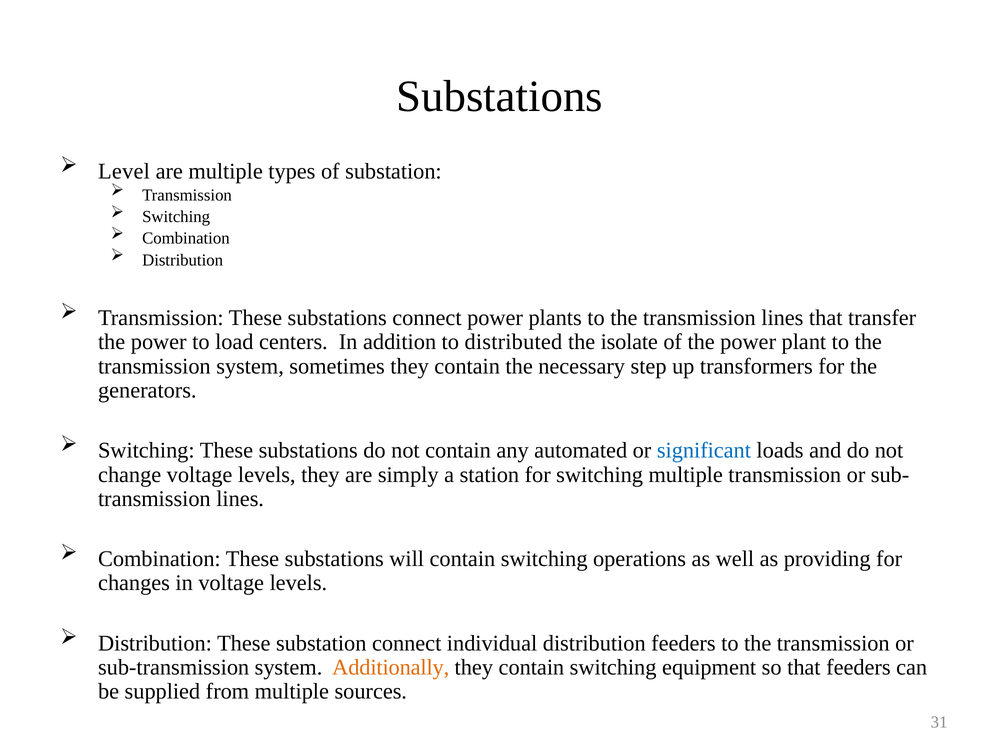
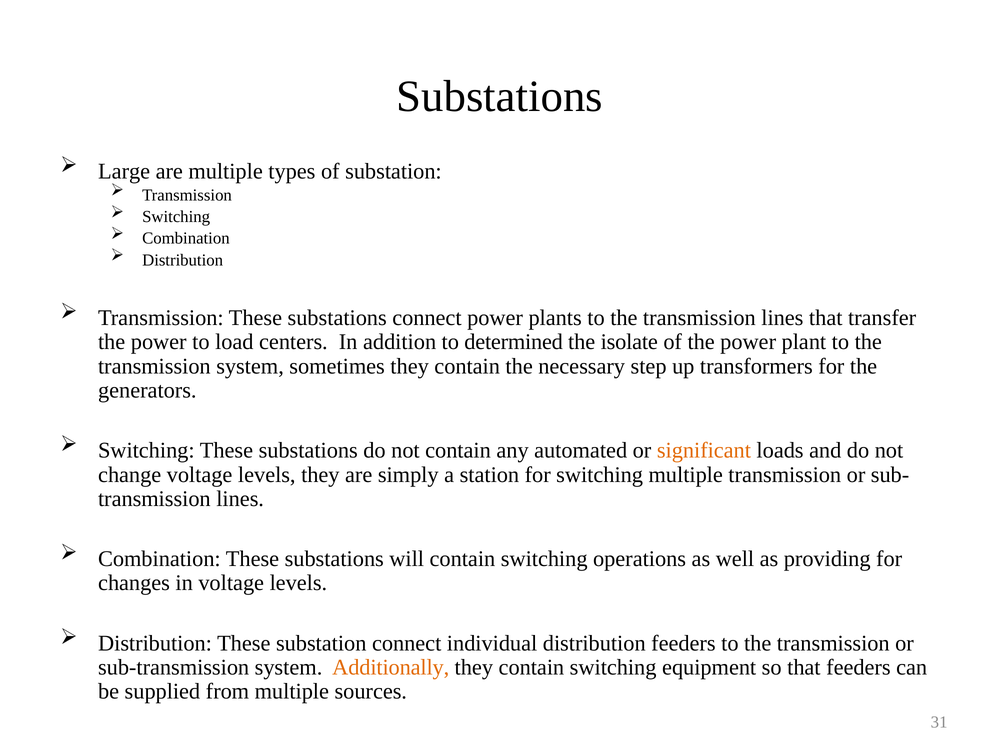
Level: Level -> Large (124, 171)
distributed: distributed -> determined (514, 342)
significant colour: blue -> orange (704, 450)
